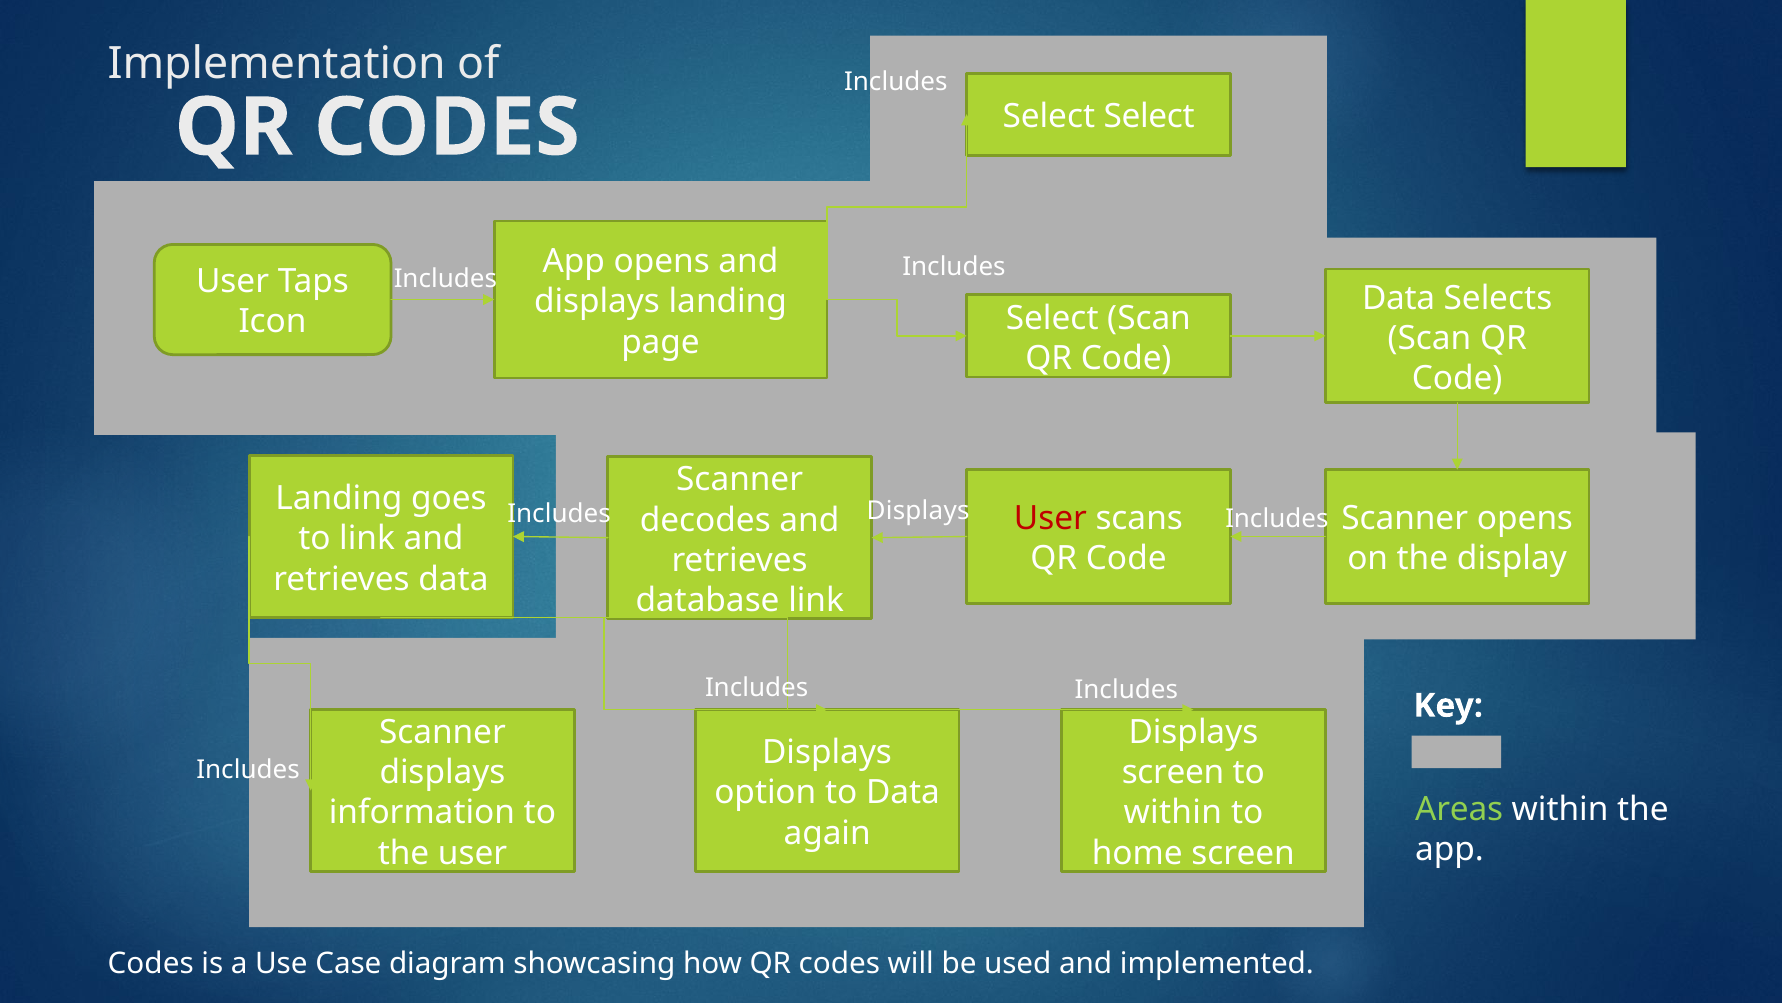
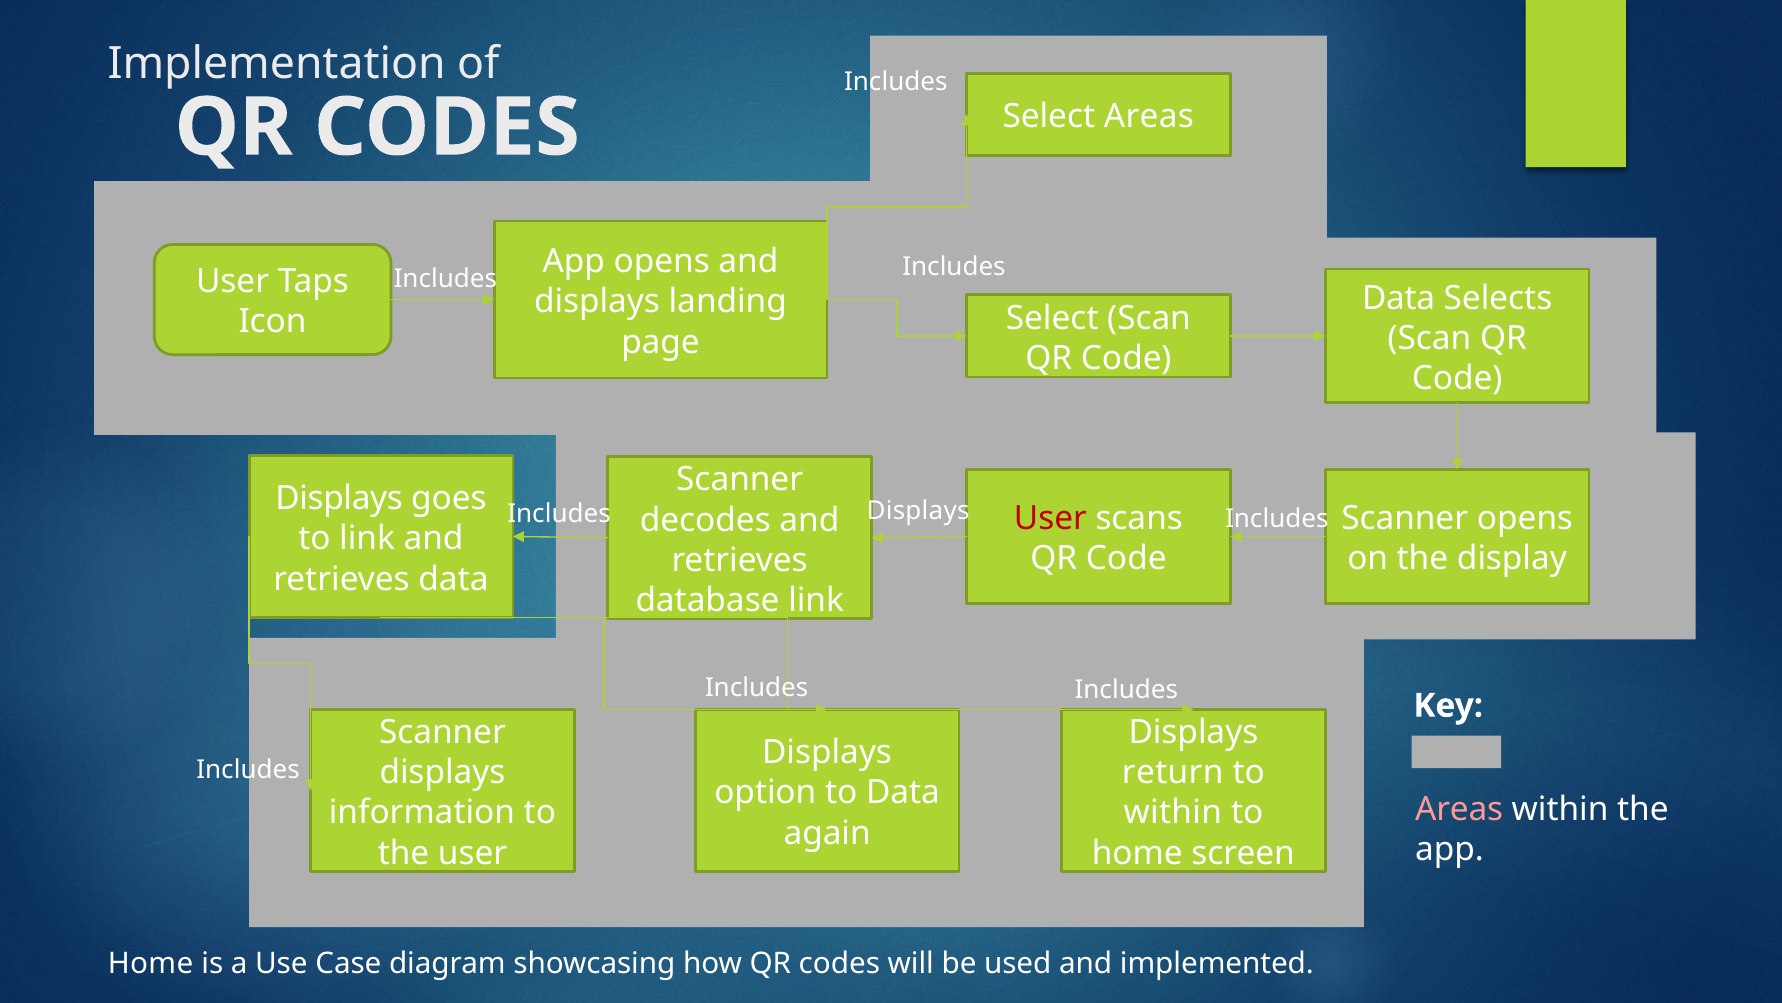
Select: Select -> Areas (1149, 116)
Landing: Landing -> Displays (339, 498)
screen: screen -> return (1173, 772)
Areas colour: light green -> pink (1459, 809)
Codes: Codes -> Home (151, 963)
